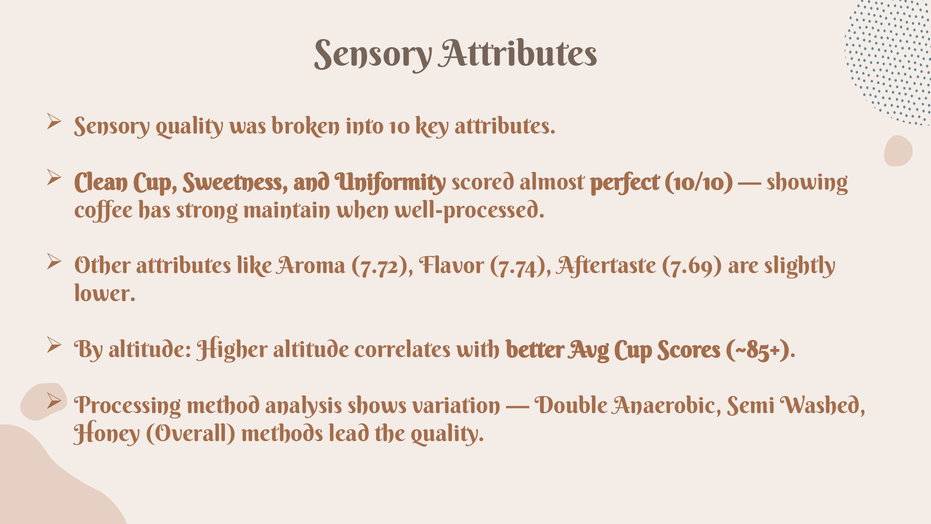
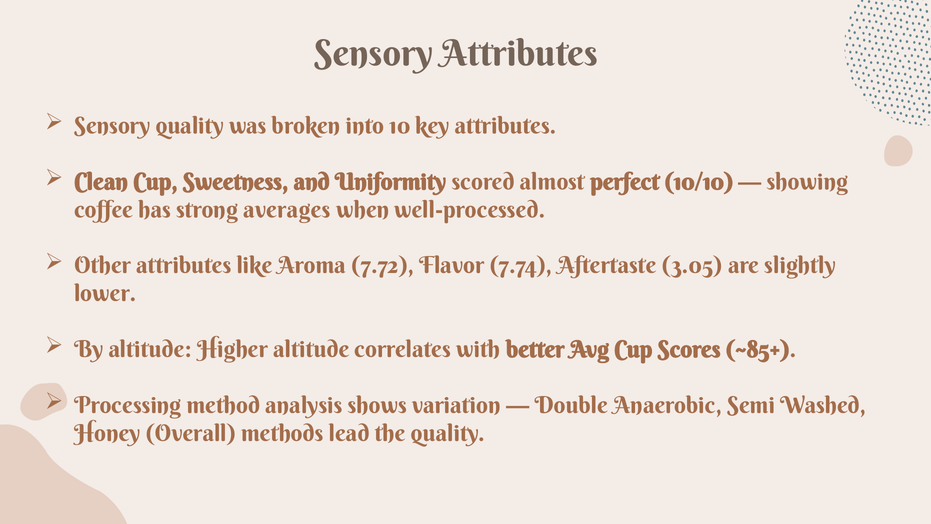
maintain: maintain -> averages (287, 210)
7.69: 7.69 -> 3.05 (692, 266)
